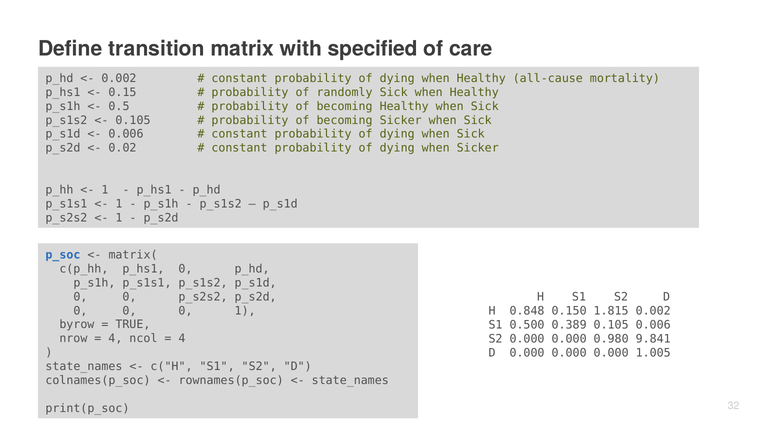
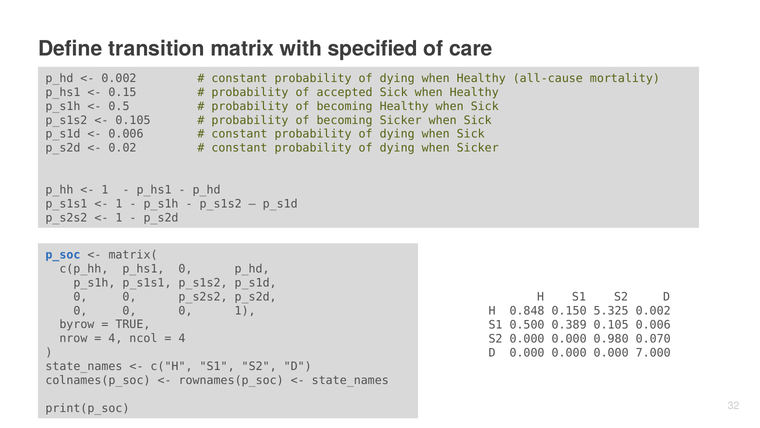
randomly: randomly -> accepted (345, 92)
1.815: 1.815 -> 5.325 (611, 311)
9.841: 9.841 -> 0.070 (653, 339)
1.005: 1.005 -> 7.000 (653, 353)
